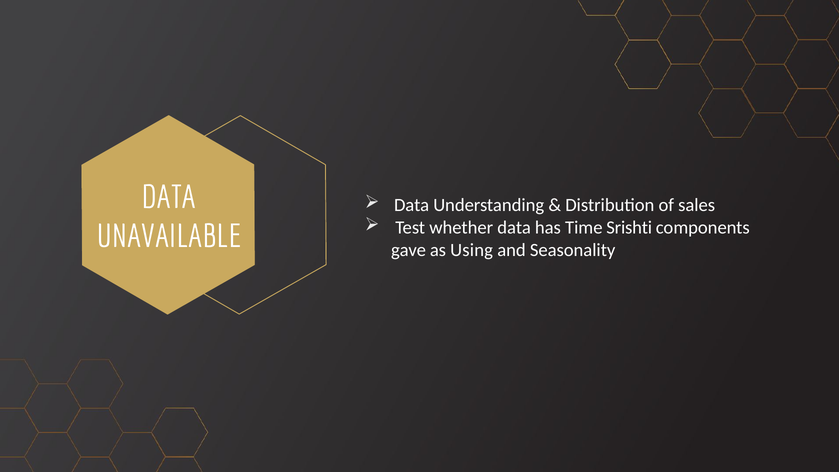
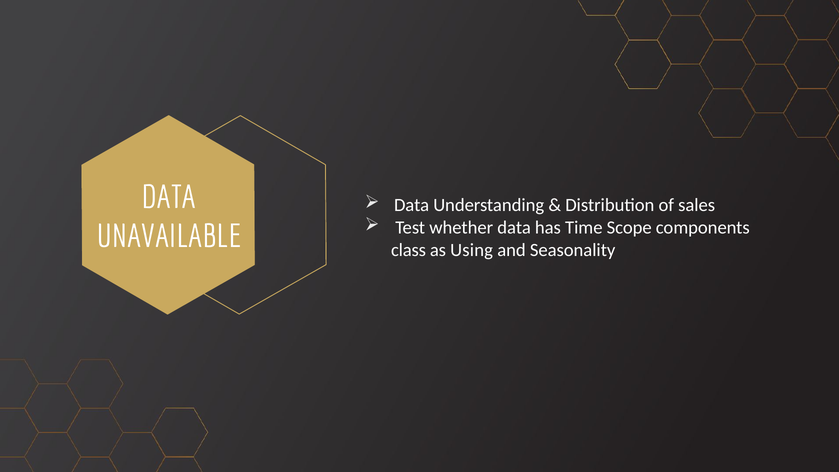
Srishti: Srishti -> Scope (629, 228)
gave: gave -> class (409, 250)
